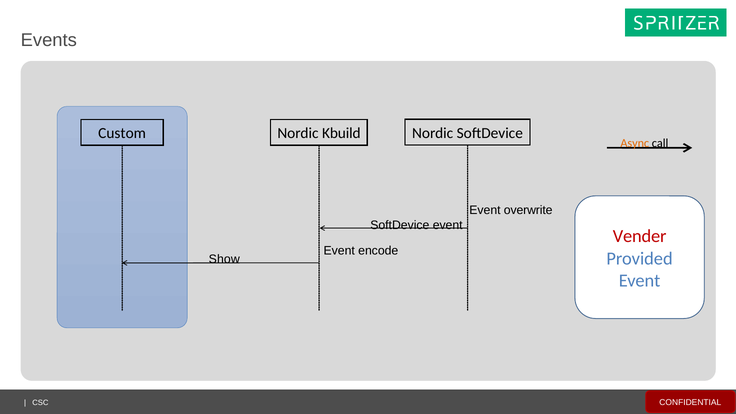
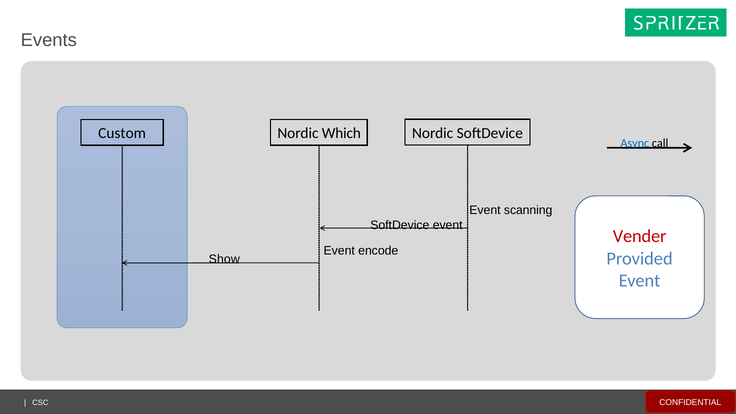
Kbuild: Kbuild -> Which (341, 133)
Async colour: orange -> blue (635, 143)
overwrite: overwrite -> scanning (528, 210)
